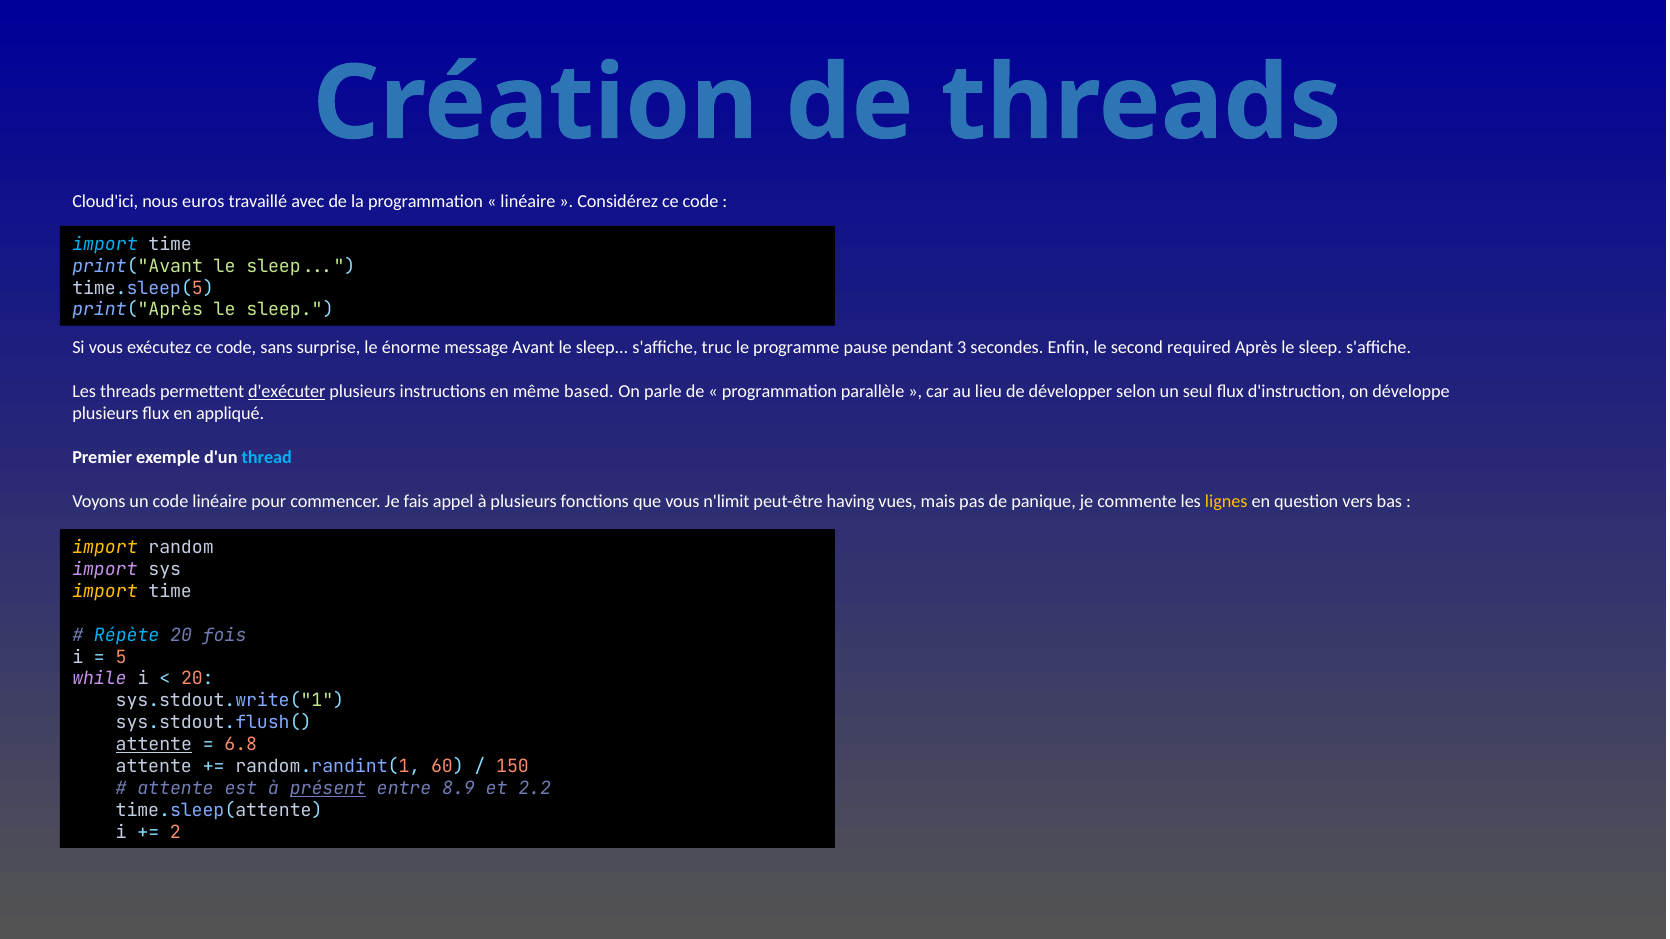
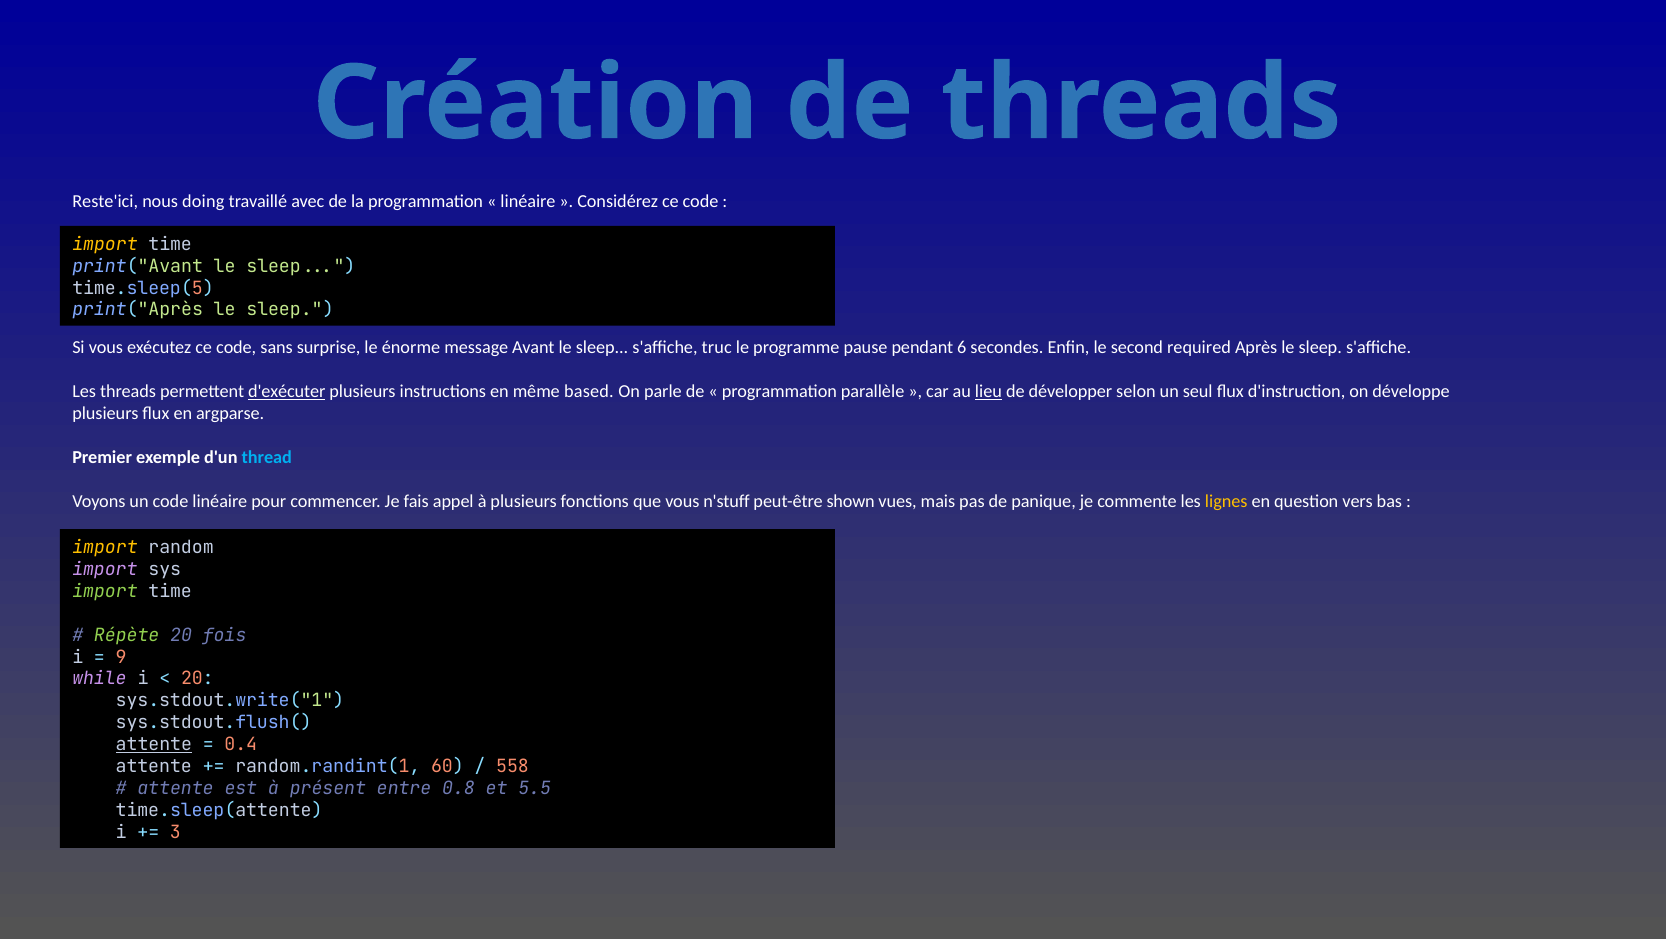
Cloud'ici: Cloud'ici -> Reste'ici (105, 202)
euros: euros -> doing (203, 202)
import colour: light blue -> yellow (105, 244)
3: 3 -> 6 (962, 348)
lieu underline: none -> present (989, 392)
appliqué: appliqué -> argparse (230, 414)
n'limit: n'limit -> n'stuff (727, 501)
having: having -> shown (851, 501)
import colour: yellow -> light green (105, 592)
Répète colour: light blue -> light green (127, 635)
5: 5 -> 9 (121, 657)
6.8: 6.8 -> 0.4 (241, 745)
150: 150 -> 558 (513, 767)
présent underline: present -> none (328, 789)
8.9: 8.9 -> 0.8 (459, 789)
2.2: 2.2 -> 5.5 (535, 789)
2: 2 -> 3 (175, 832)
